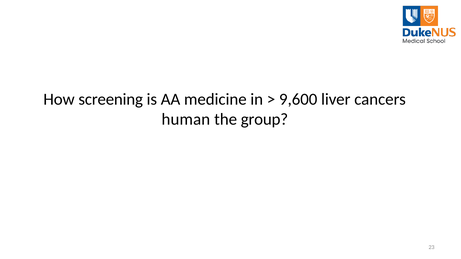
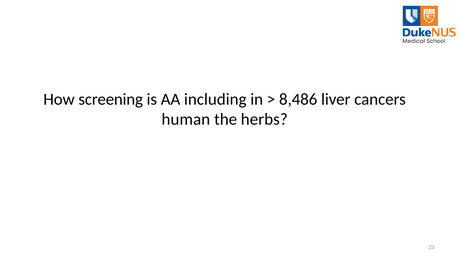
medicine: medicine -> including (215, 99)
9,600: 9,600 -> 8,486 (298, 99)
group: group -> herbs (264, 120)
